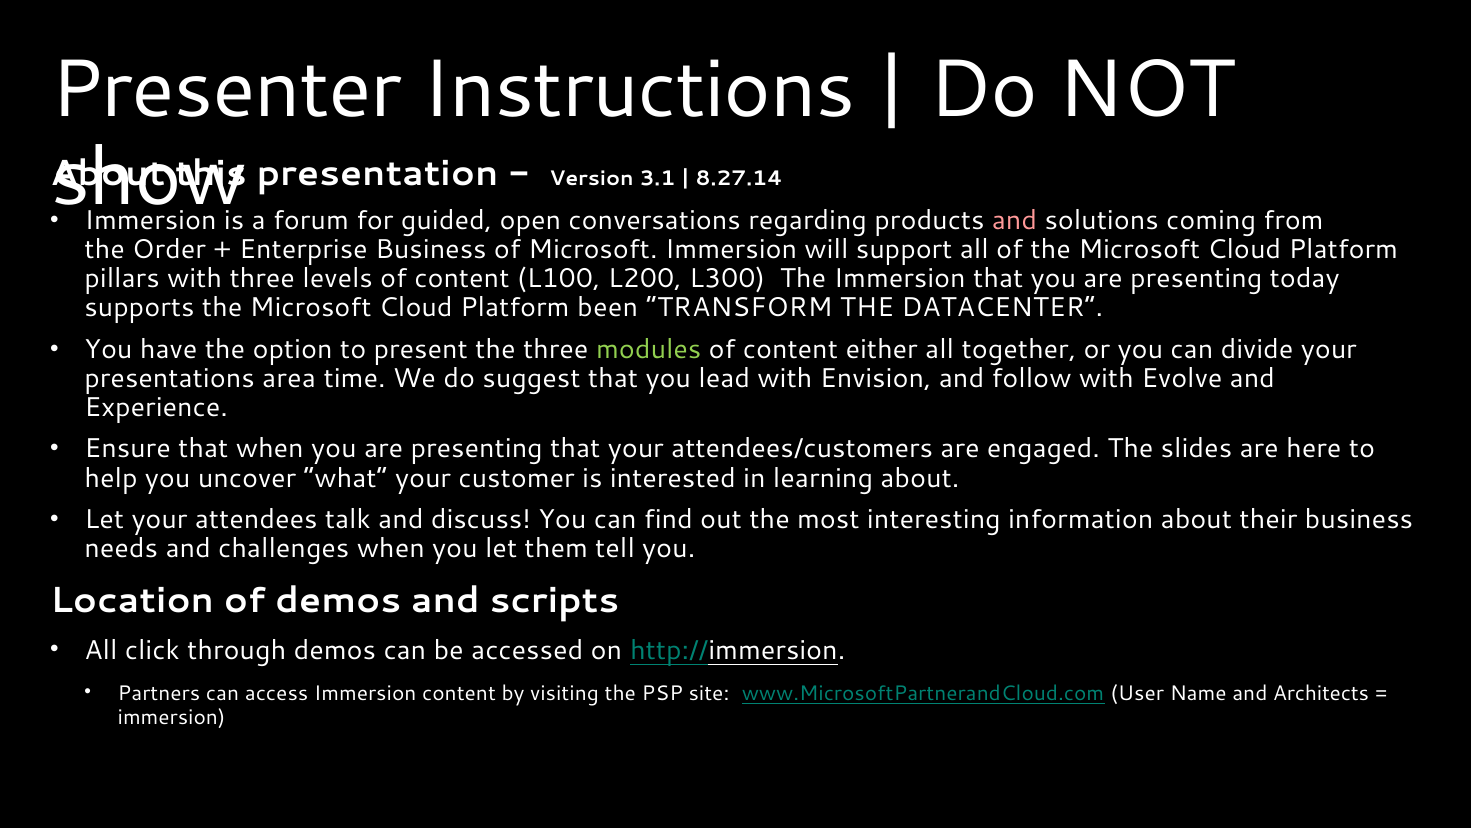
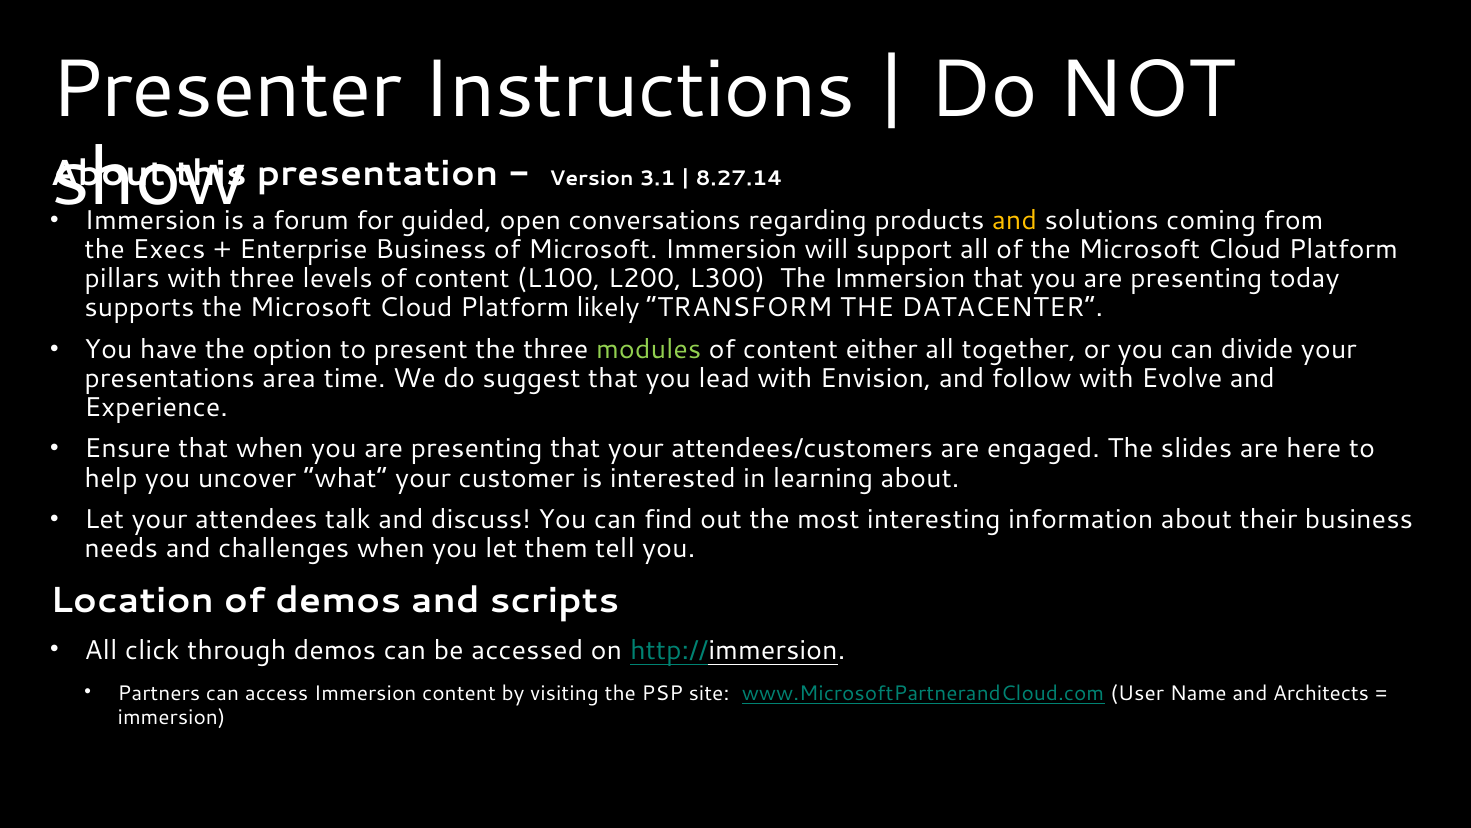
and colour: pink -> yellow (1014, 220)
Order: Order -> Execs (169, 249)
been: been -> likely (608, 308)
